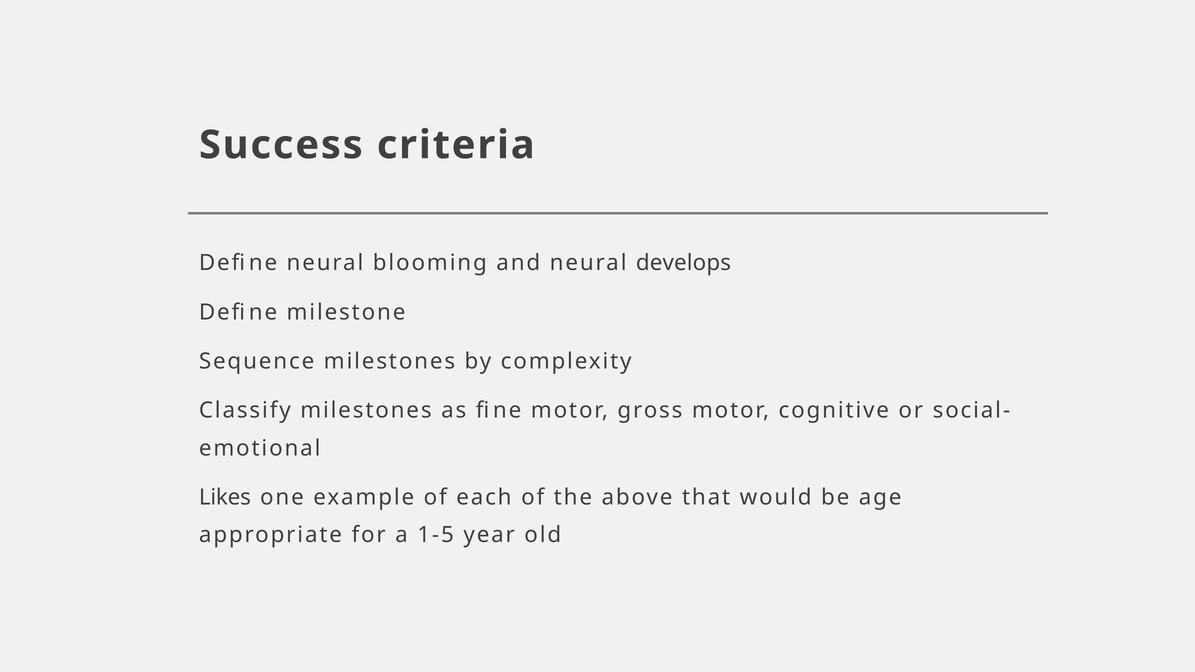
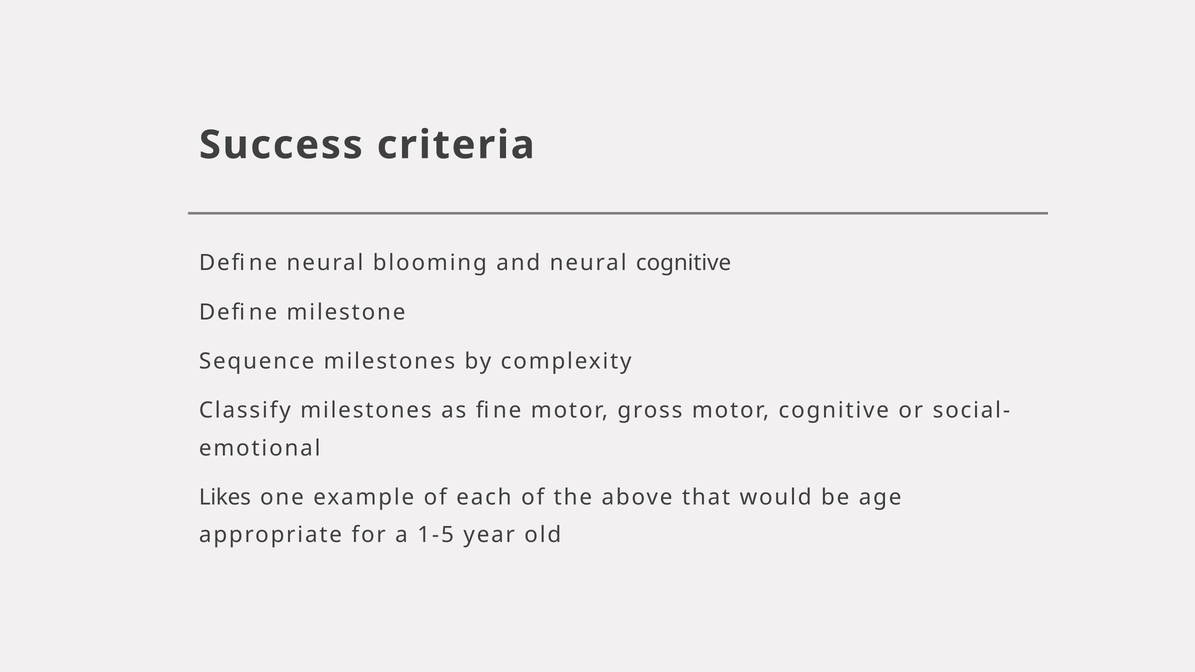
neural develops: develops -> cognitive (684, 263)
